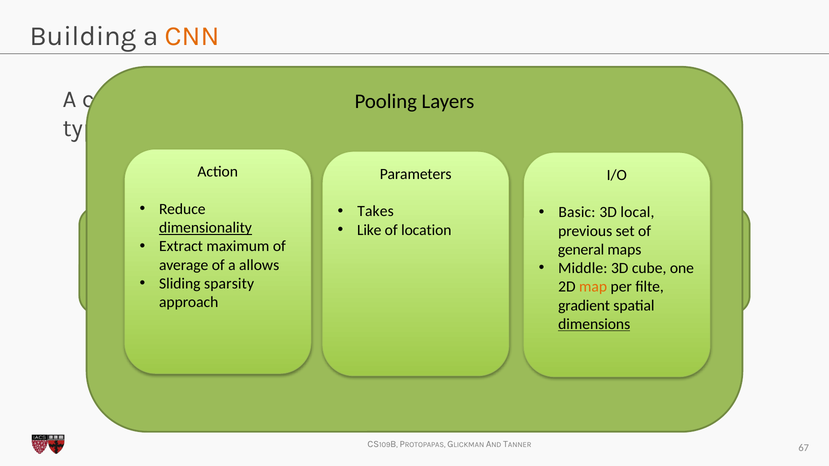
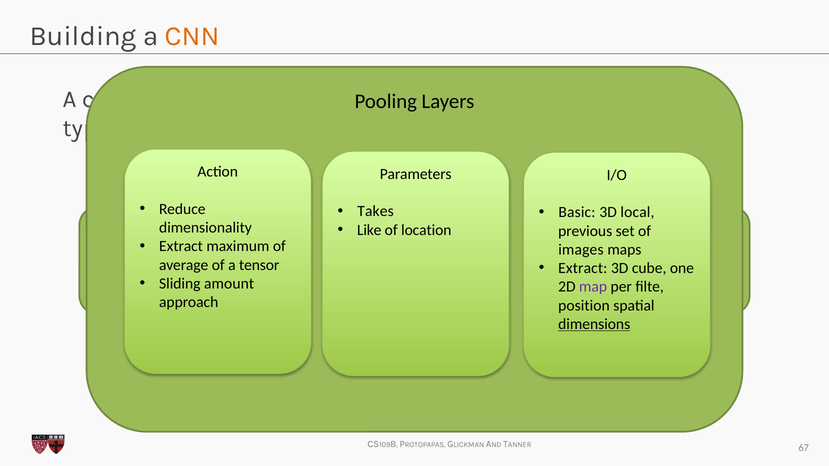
dimensionality underline: present -> none (205, 228)
general: general -> images (581, 250)
allows: allows -> tensor (259, 265)
Middle: Middle -> Extract (583, 268)
sparsity: sparsity -> amount (229, 284)
map colour: orange -> purple (593, 287)
gradient: gradient -> position (584, 306)
